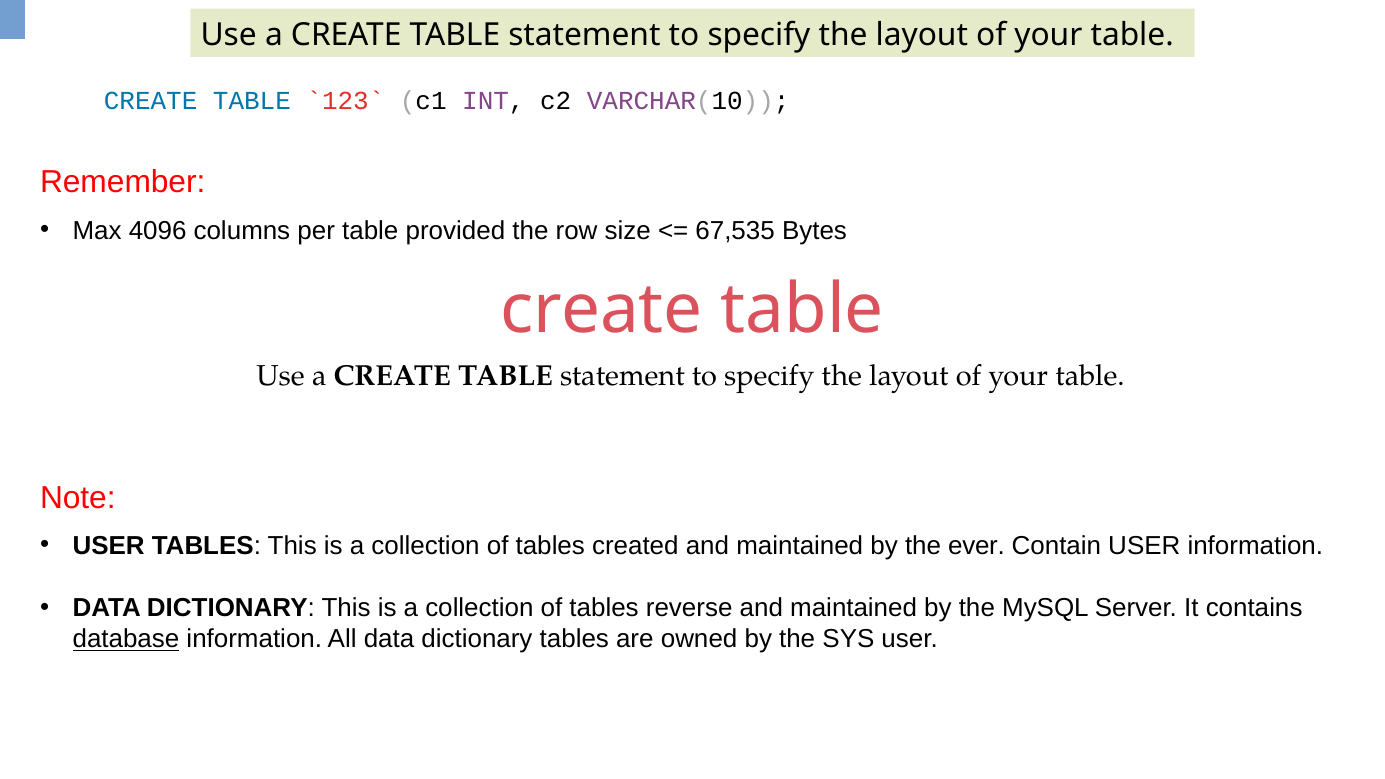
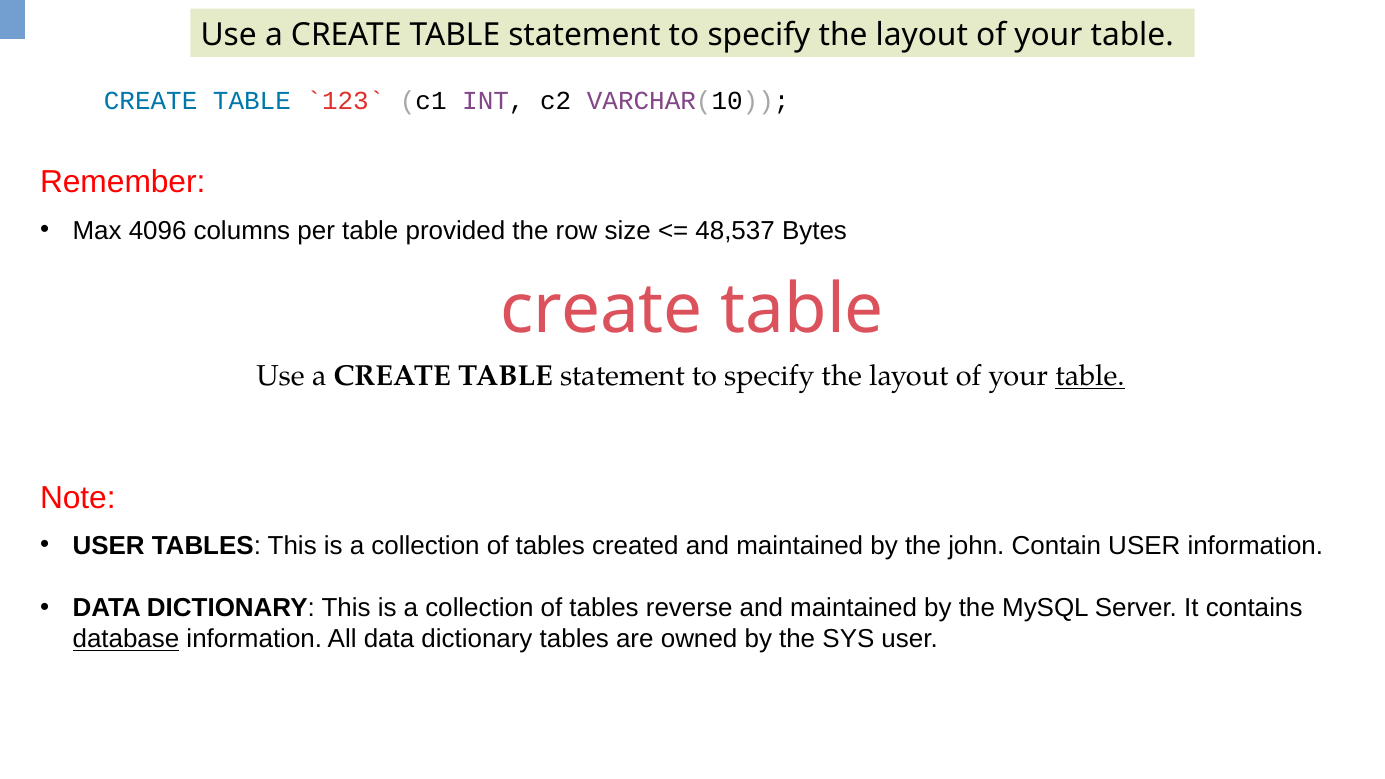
67,535: 67,535 -> 48,537 (735, 230)
table underline: none -> present (1090, 376)
ever: ever -> john (976, 546)
